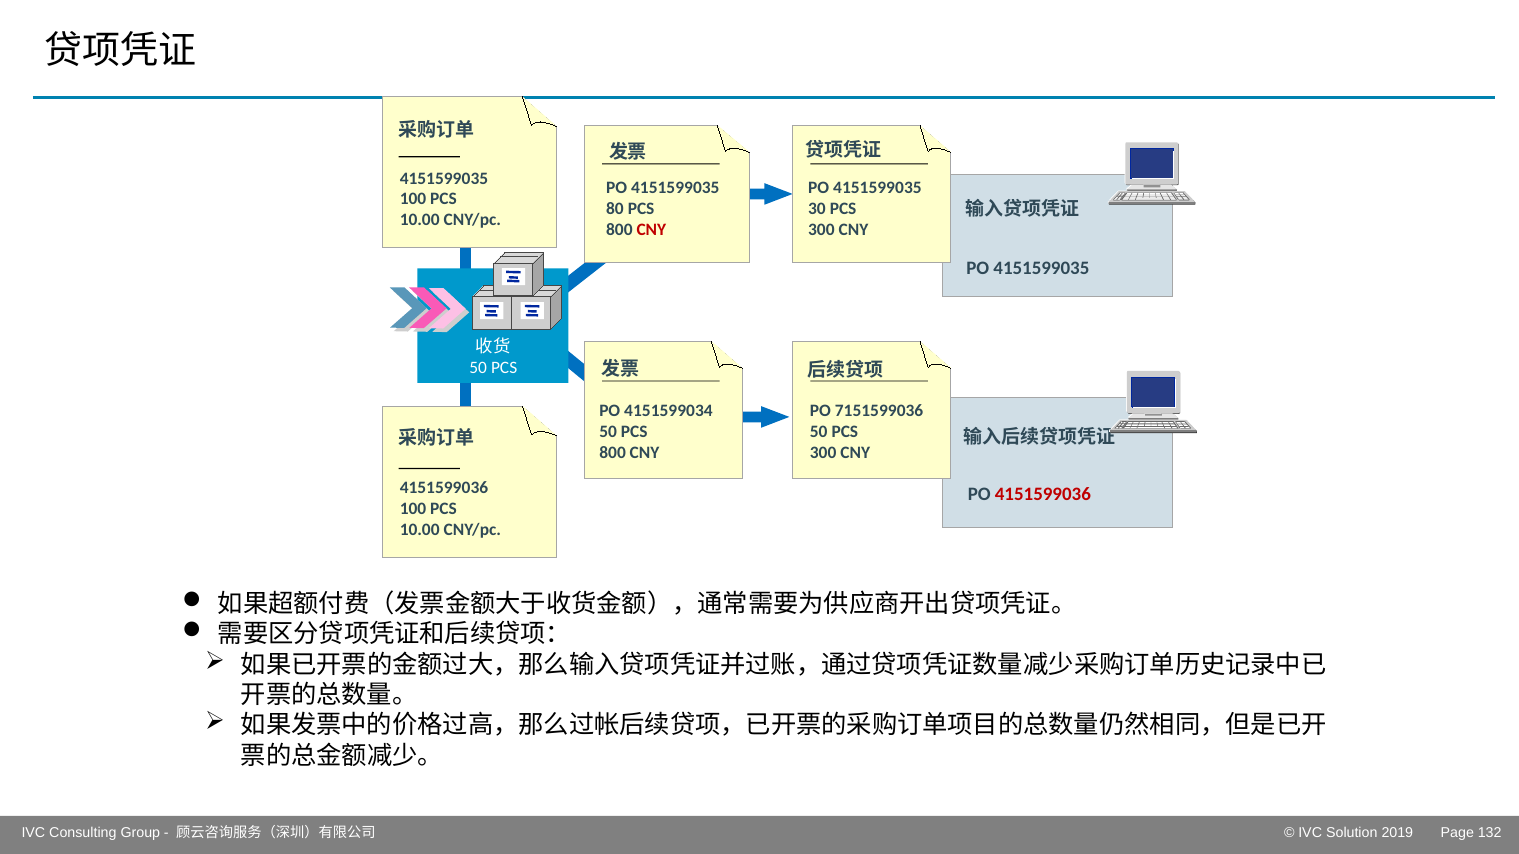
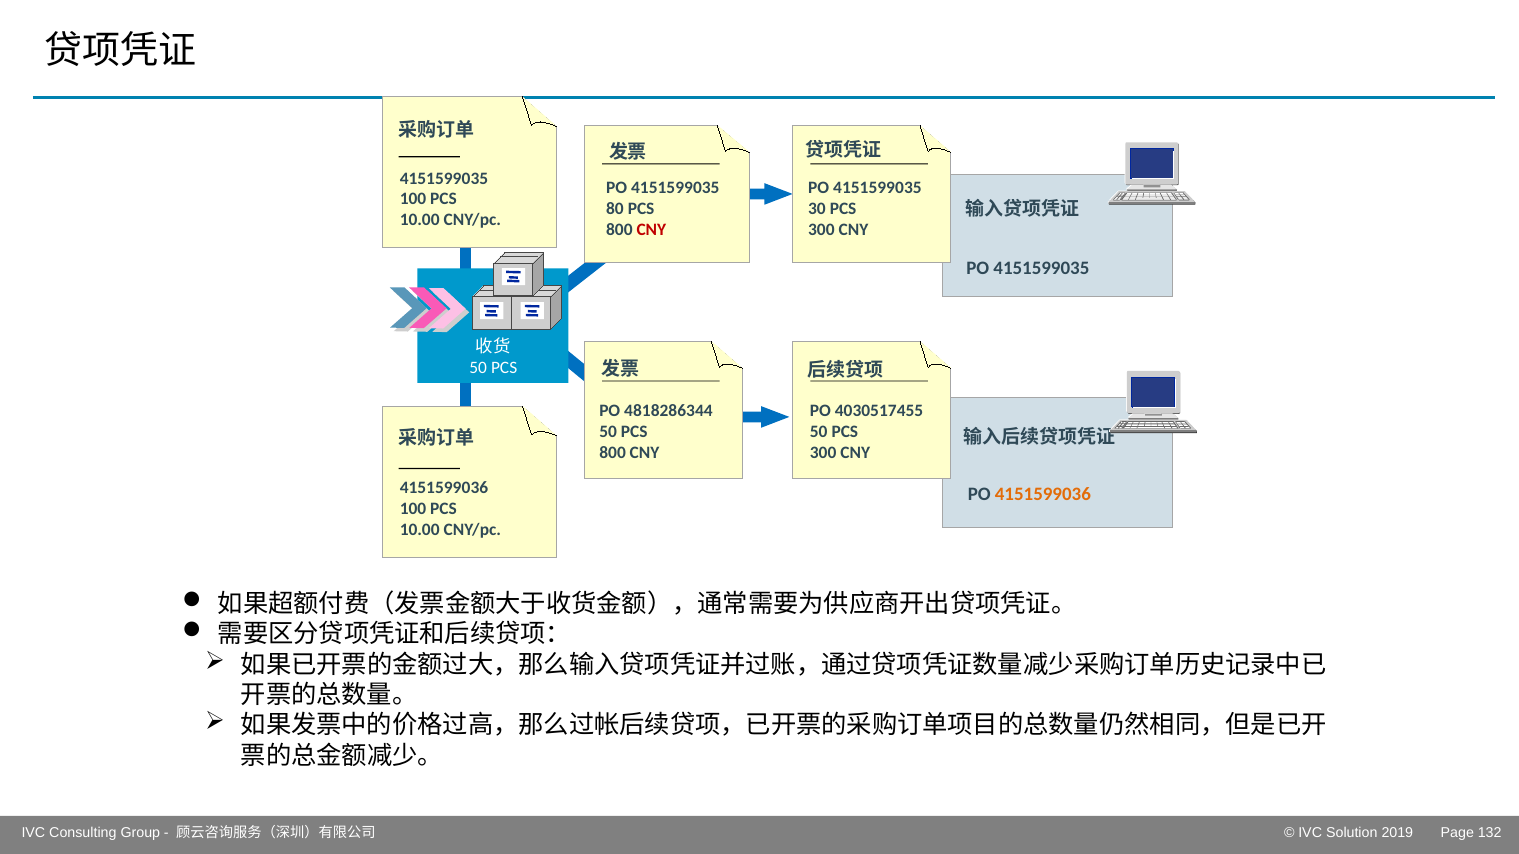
4151599034: 4151599034 -> 4818286344 (668, 411)
7151599036: 7151599036 -> 4030517455 (879, 411)
4151599036 colour: red -> orange (1043, 494)
